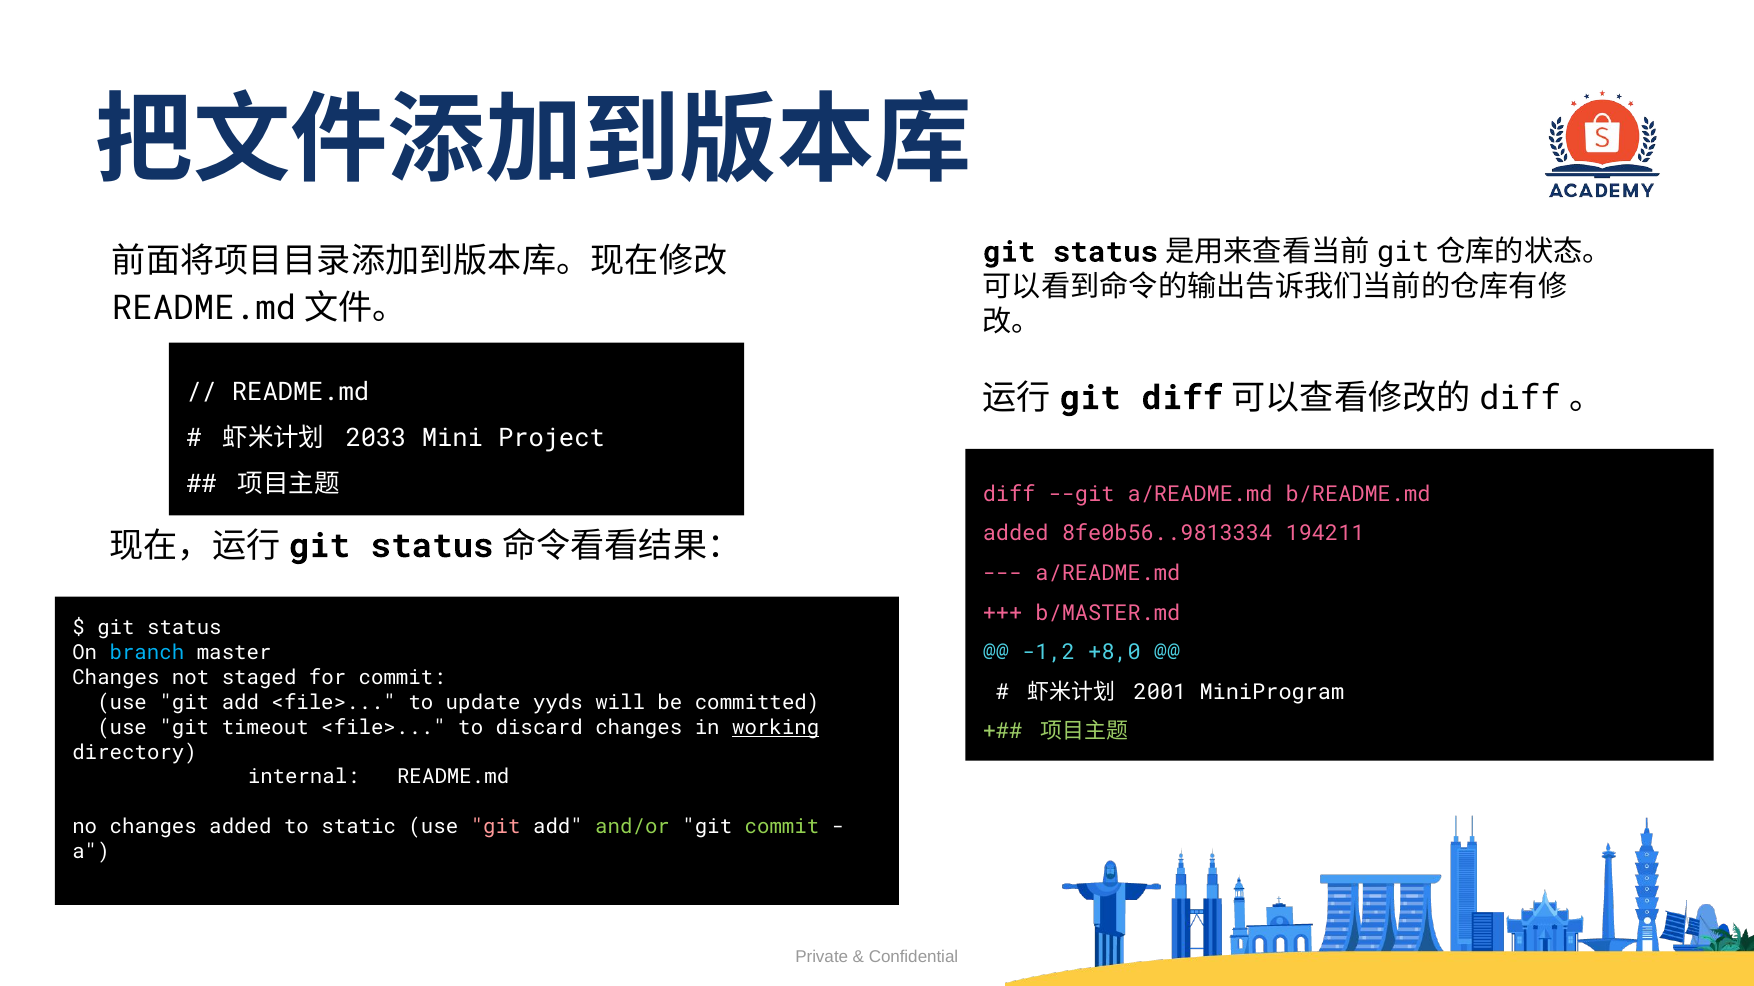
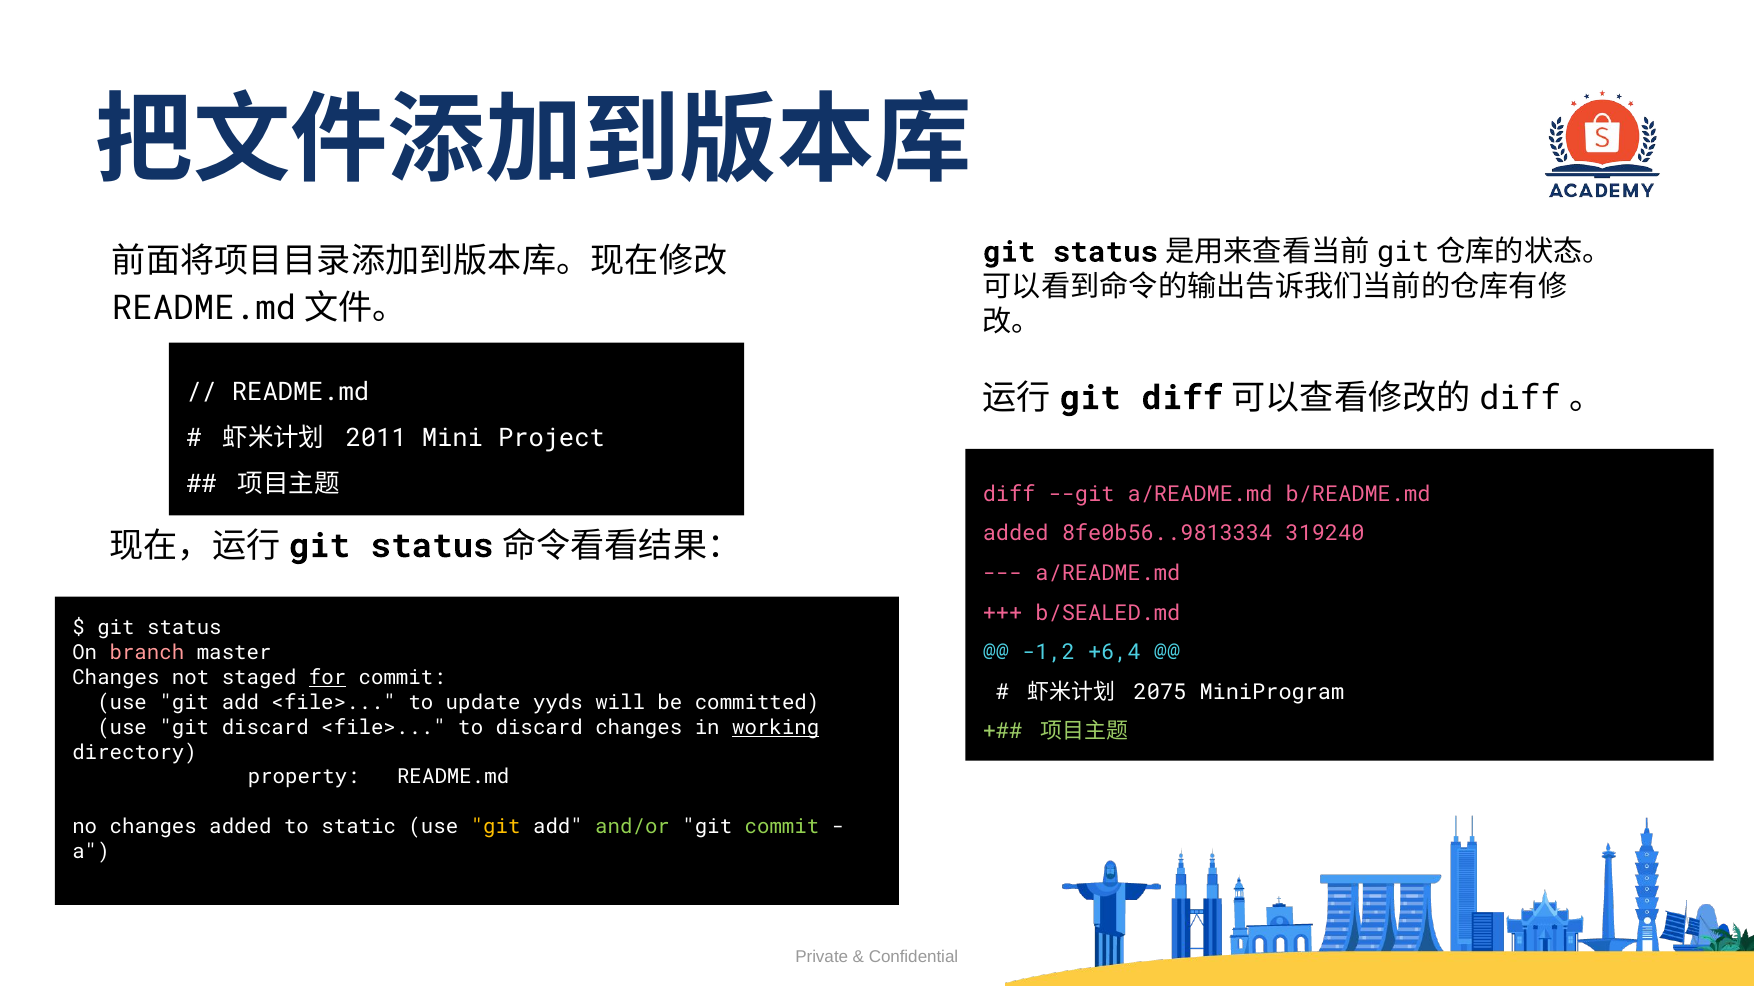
2033: 2033 -> 2011 (376, 439)
194211: 194211 -> 319240 (1325, 534)
b/MASTER.md: b/MASTER.md -> b/SEALED.md (1108, 613)
+8,0: +8,0 -> +6,4 (1114, 653)
branch colour: light blue -> pink (147, 653)
for underline: none -> present (328, 678)
2001: 2001 -> 2075 (1160, 692)
git timeout: timeout -> discard (265, 728)
internal: internal -> property (304, 778)
git colour: pink -> yellow (496, 827)
